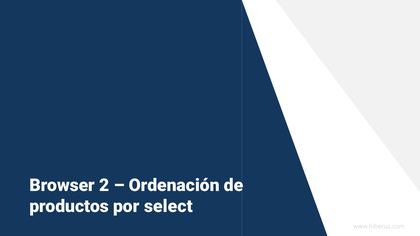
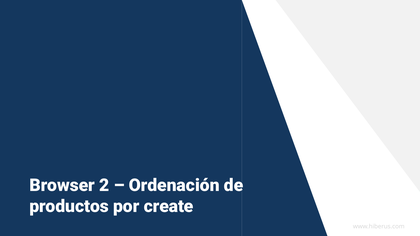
select: select -> create (169, 207)
